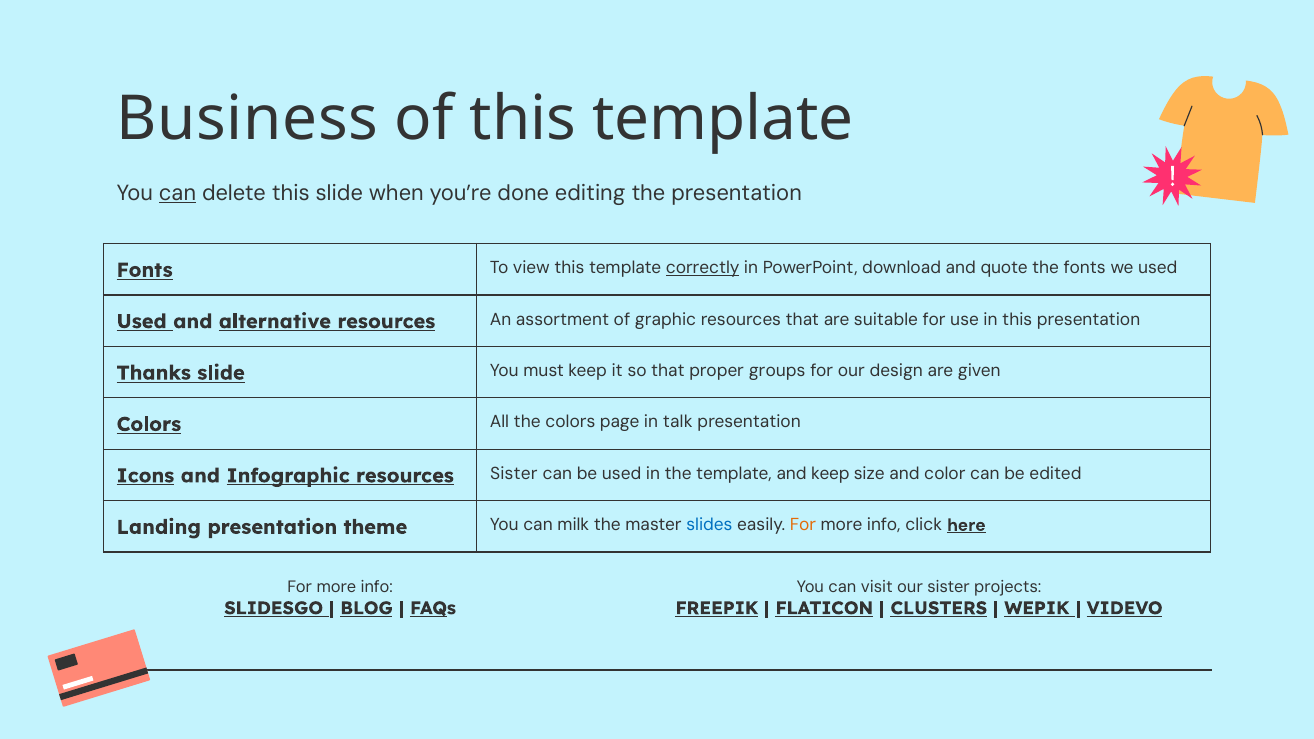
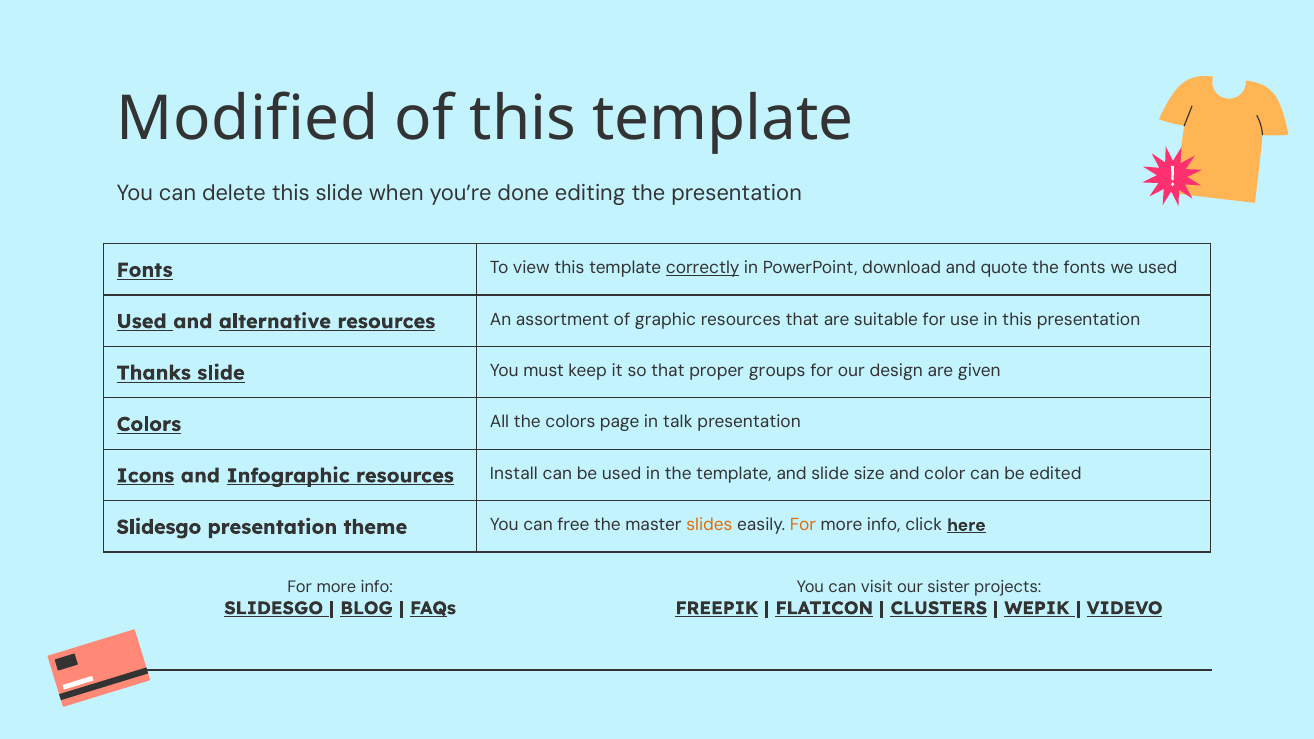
Business: Business -> Modified (248, 119)
can underline: present -> none (177, 193)
resources Sister: Sister -> Install (514, 474)
and keep: keep -> slide (830, 474)
Landing: Landing -> Slidesgo (159, 527)
milk: milk -> free (573, 525)
slides colour: blue -> orange (709, 525)
